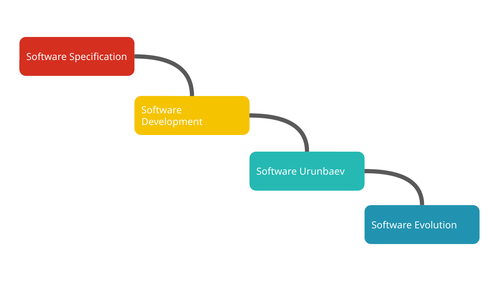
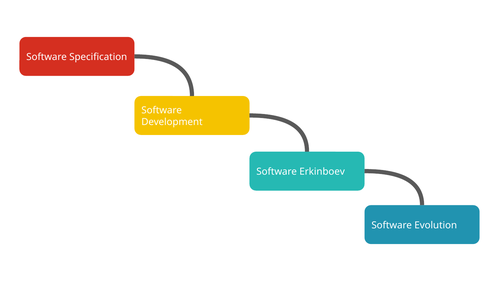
Urunbaev: Urunbaev -> Erkinboev (322, 172)
